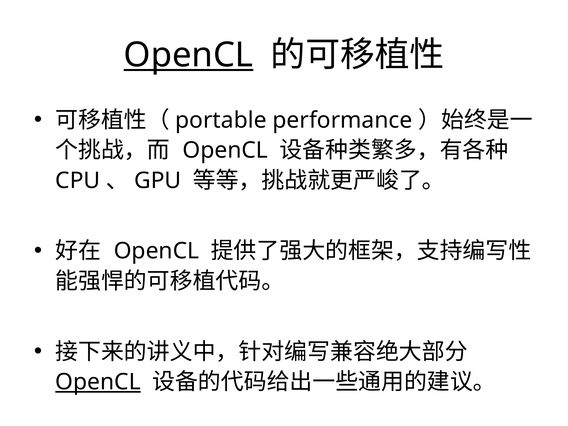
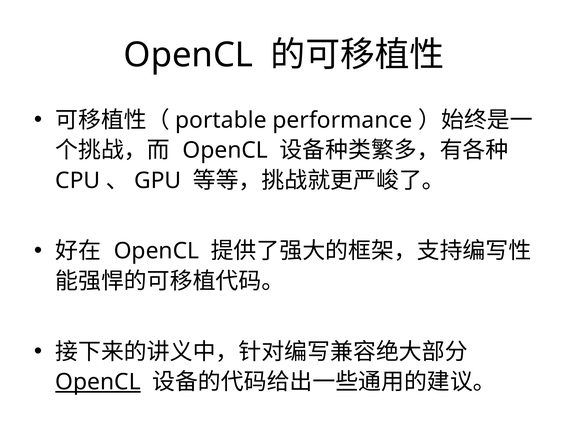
OpenCL underline: present -> none (188, 55)
